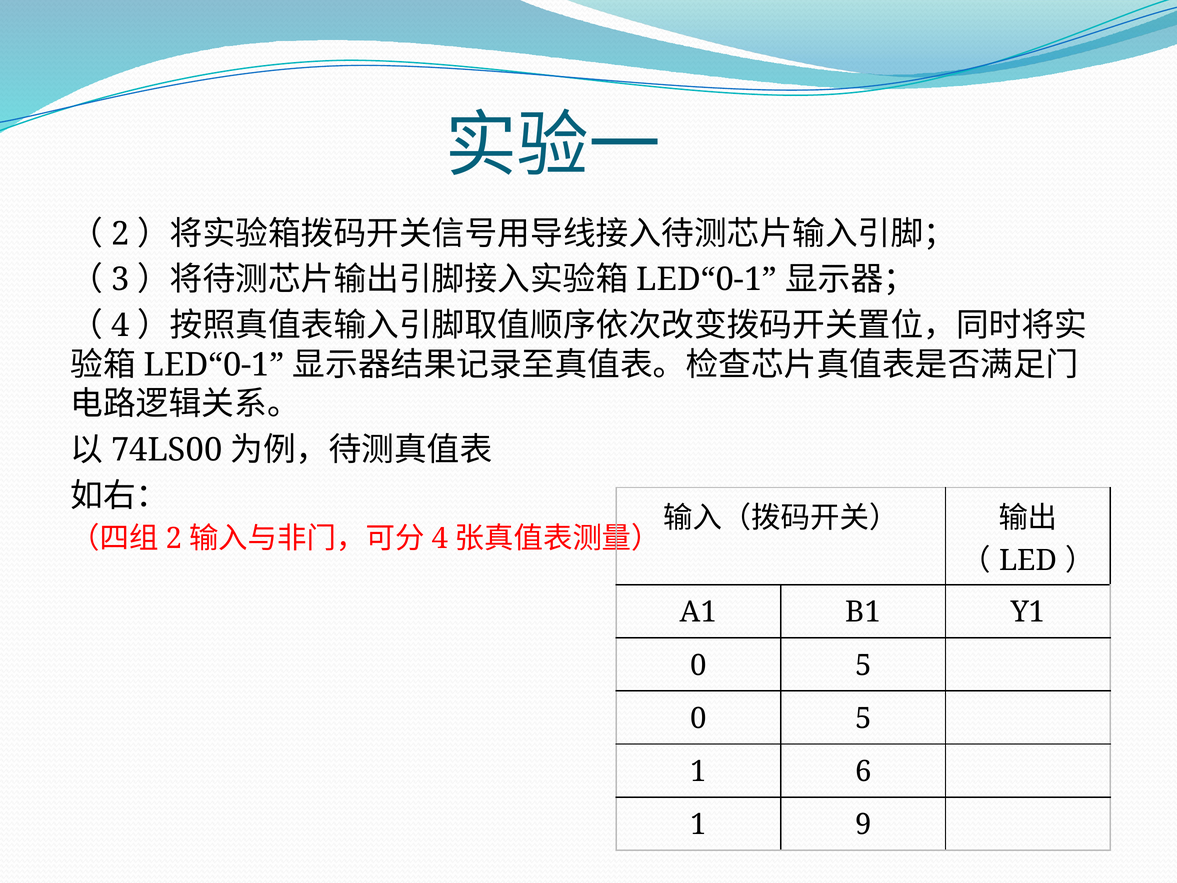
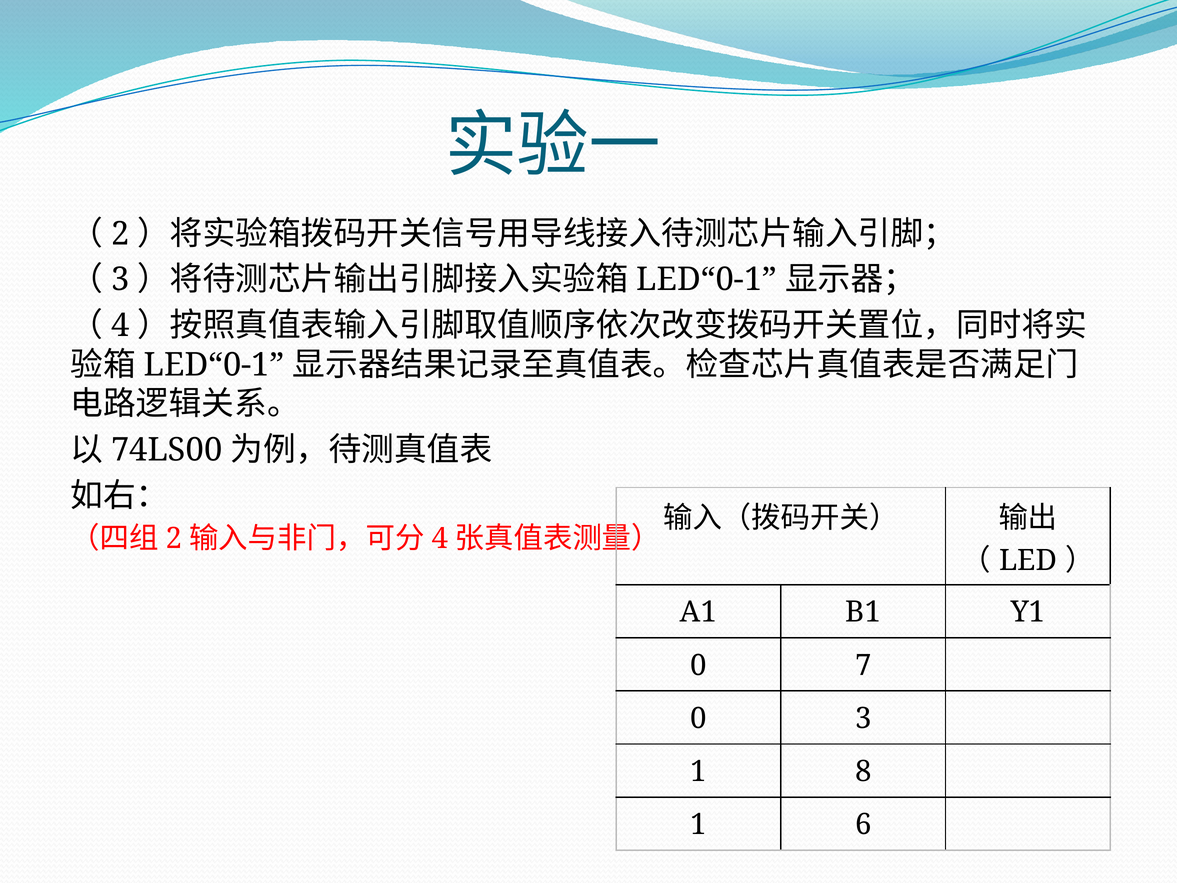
5: 5 -> 7 (863, 665)
5: 5 -> 3 (863, 718)
6: 6 -> 8 (863, 771)
9: 9 -> 6 (863, 824)
